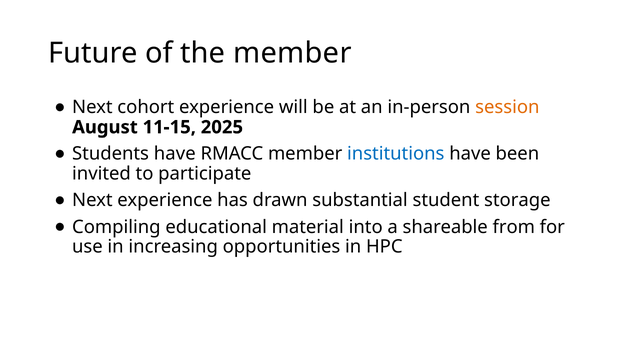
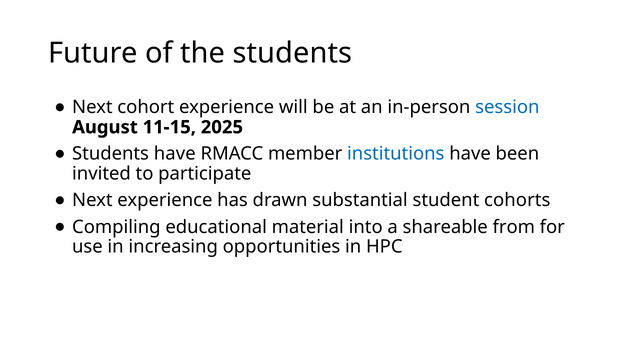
the member: member -> students (292, 53)
session colour: orange -> blue (507, 107)
storage: storage -> cohorts (517, 200)
